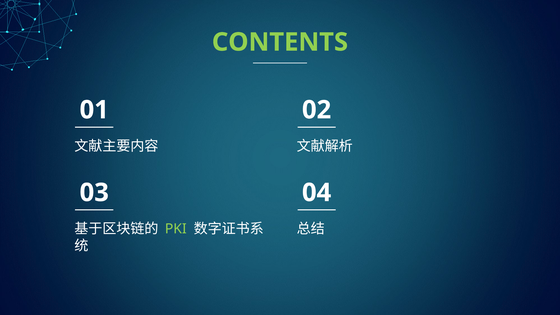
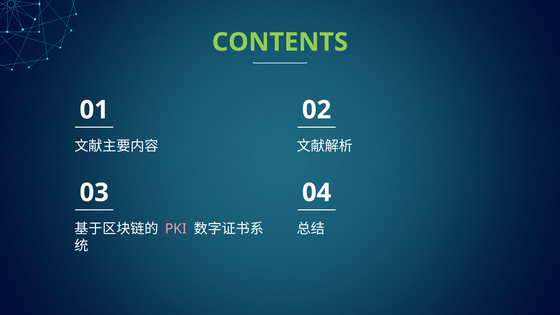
PKI colour: light green -> pink (176, 229)
